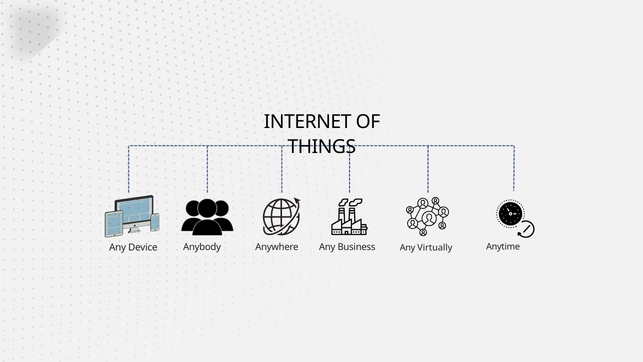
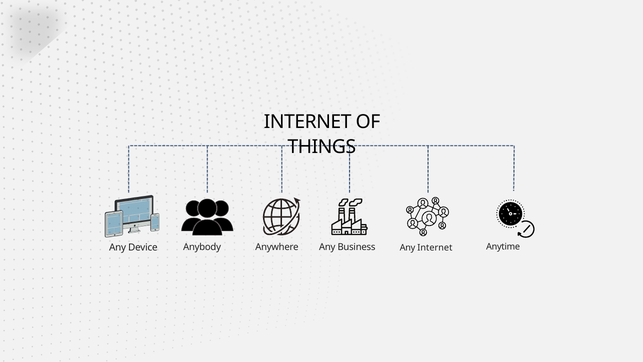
Virtually: Virtually -> Internet (435, 247)
